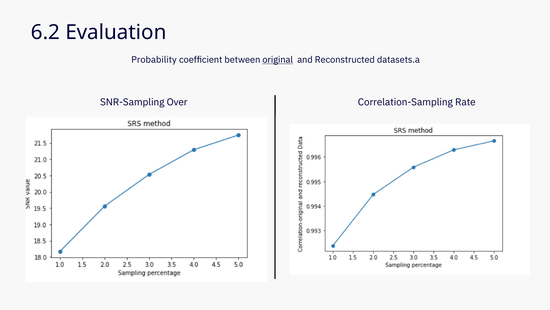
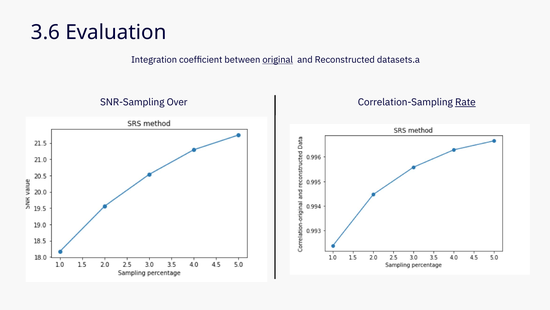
6.2: 6.2 -> 3.6 (45, 32)
Probability: Probability -> Integration (154, 60)
Rate underline: none -> present (465, 102)
